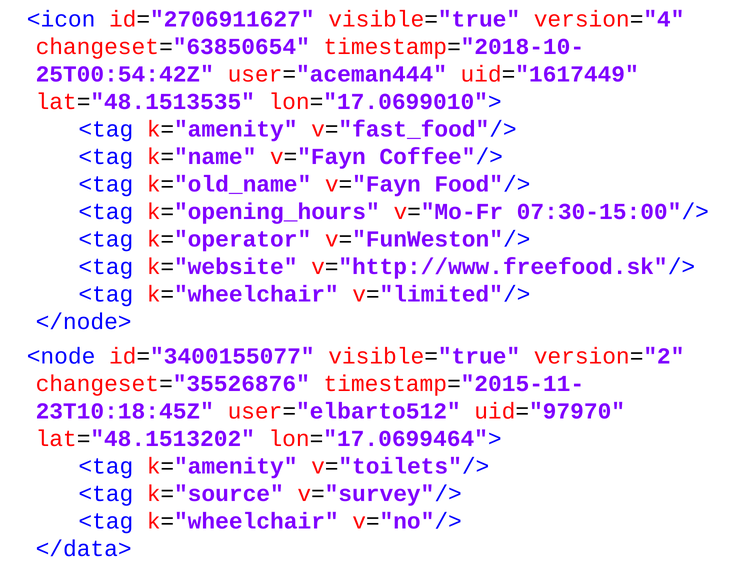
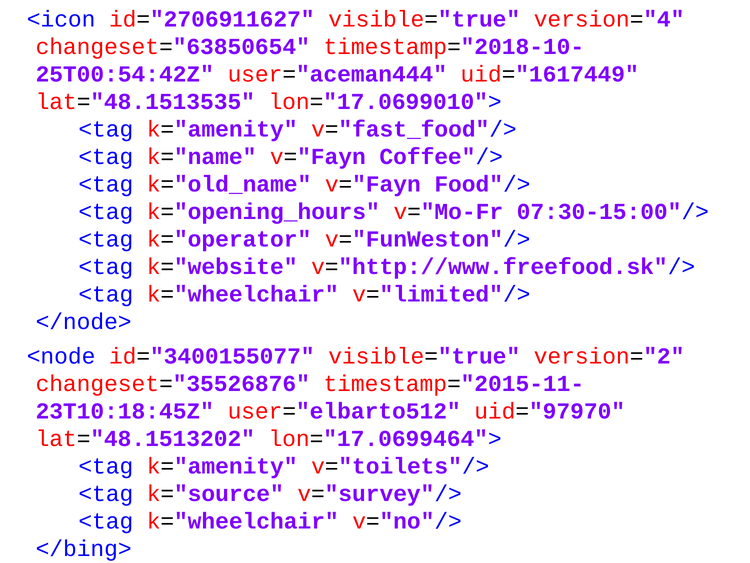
</data>: </data> -> </bing> (84, 548)
